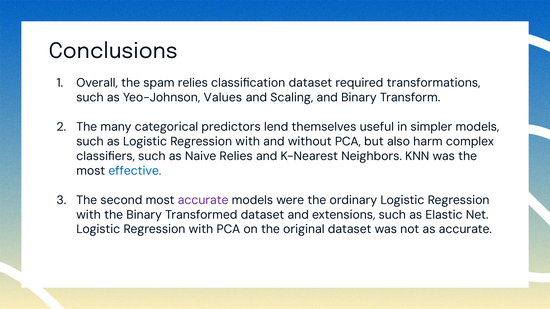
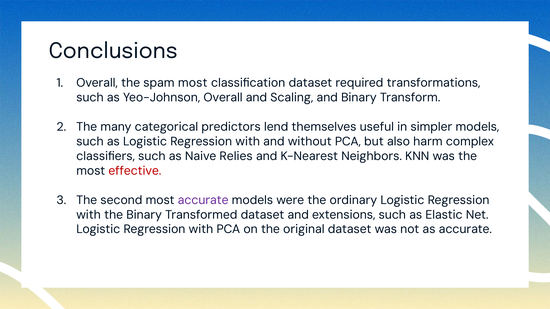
spam relies: relies -> most (193, 83)
Yeo-Johnson Values: Values -> Overall (223, 98)
effective colour: blue -> red (135, 171)
